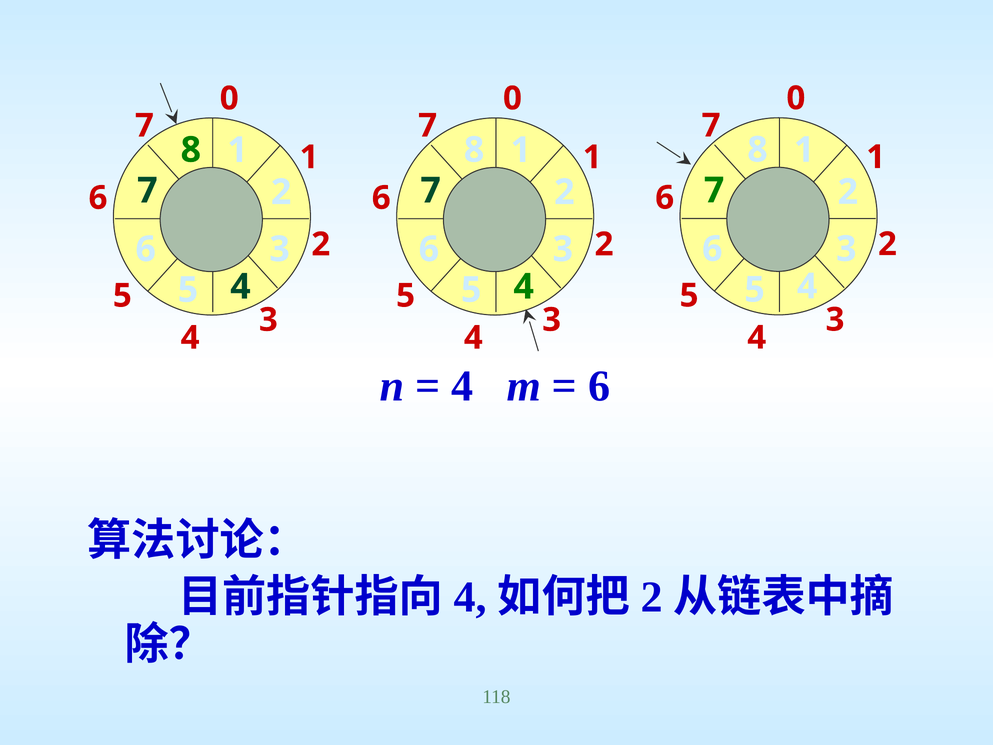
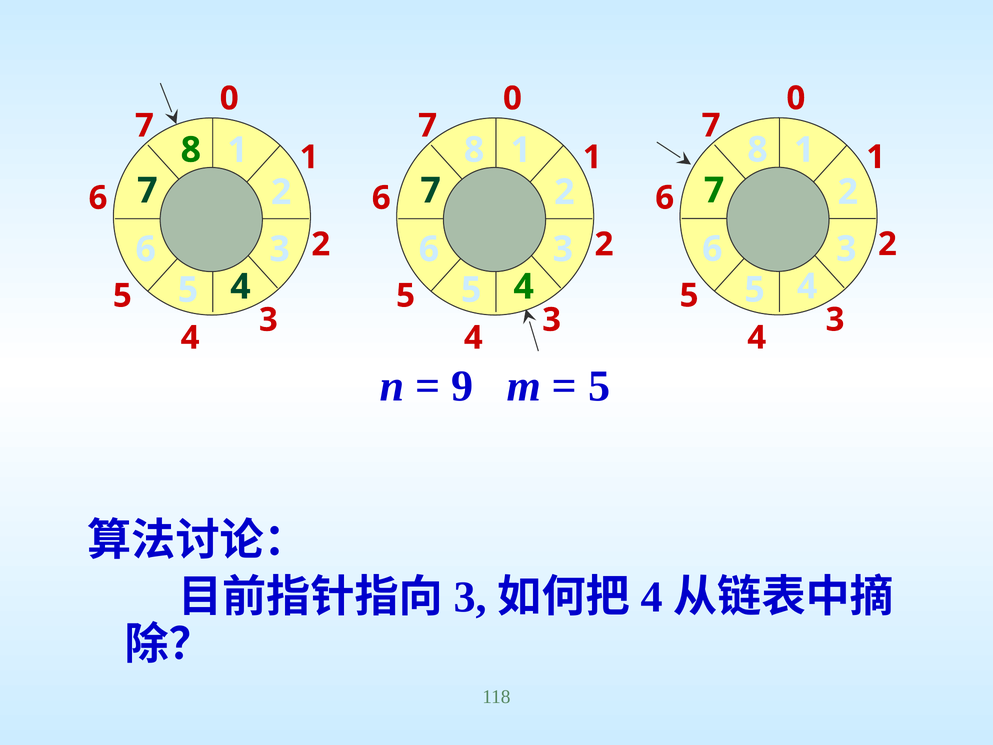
4: 4 -> 9 (462, 386)
6: 6 -> 5 (599, 386)
4: 4 -> 3 (470, 597)
2: 2 -> 4 (652, 597)
